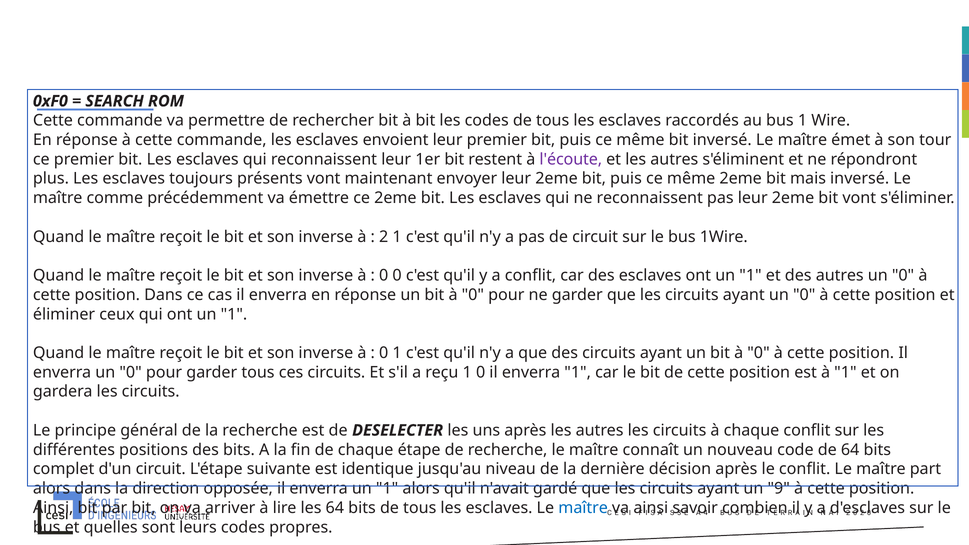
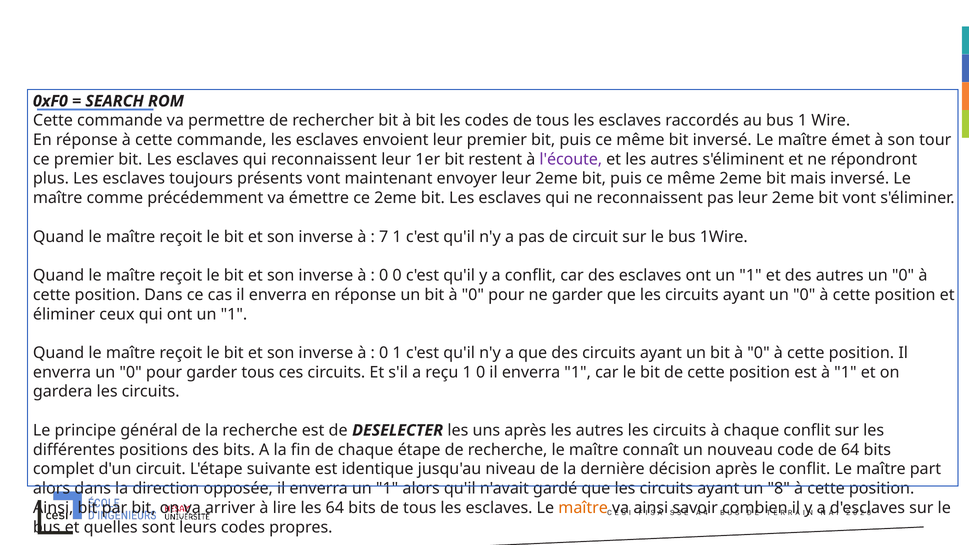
2: 2 -> 7 (384, 237)
9: 9 -> 8 (779, 489)
maître colour: blue -> orange (583, 508)
